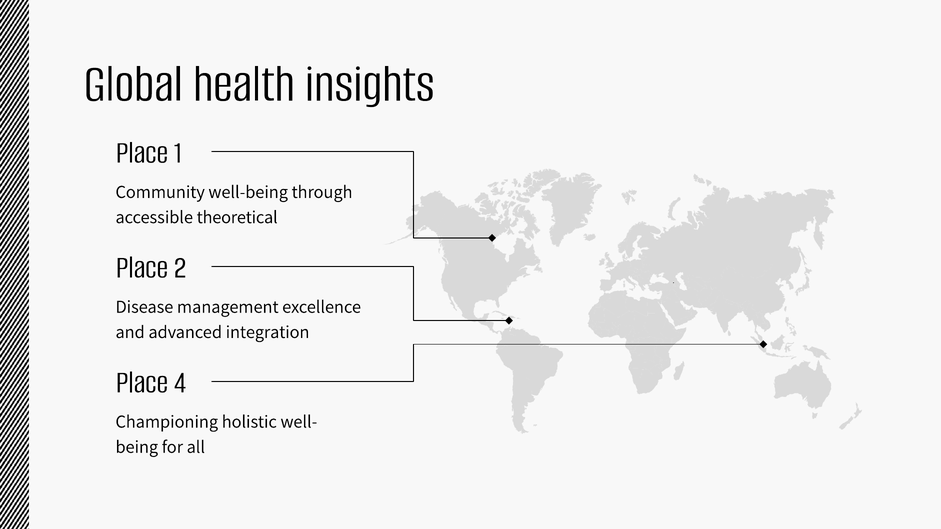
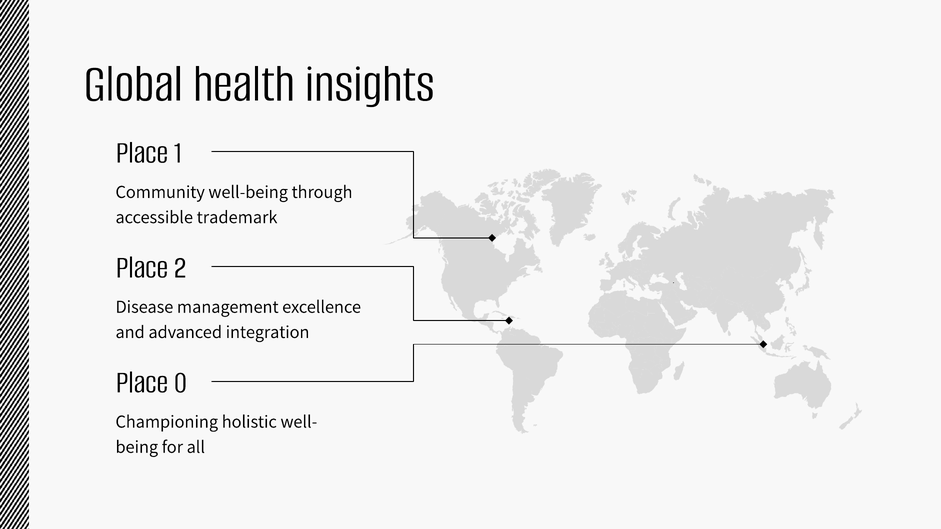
theoretical: theoretical -> trademark (237, 217)
4: 4 -> 0 (180, 382)
